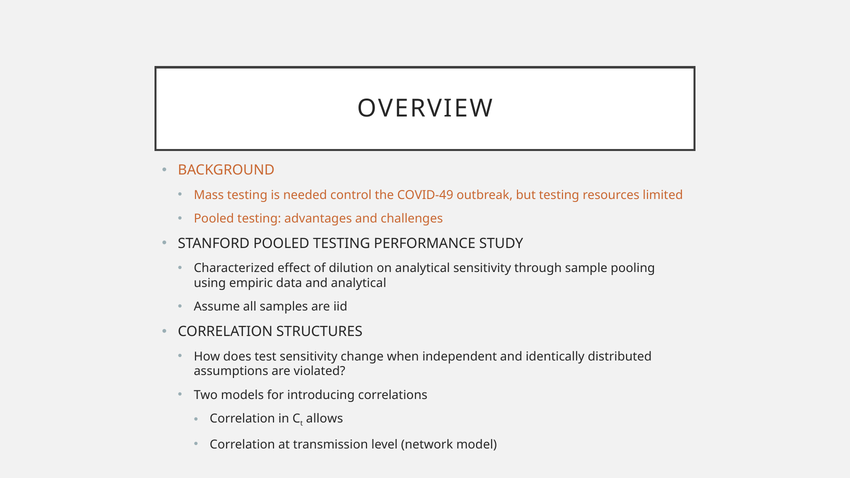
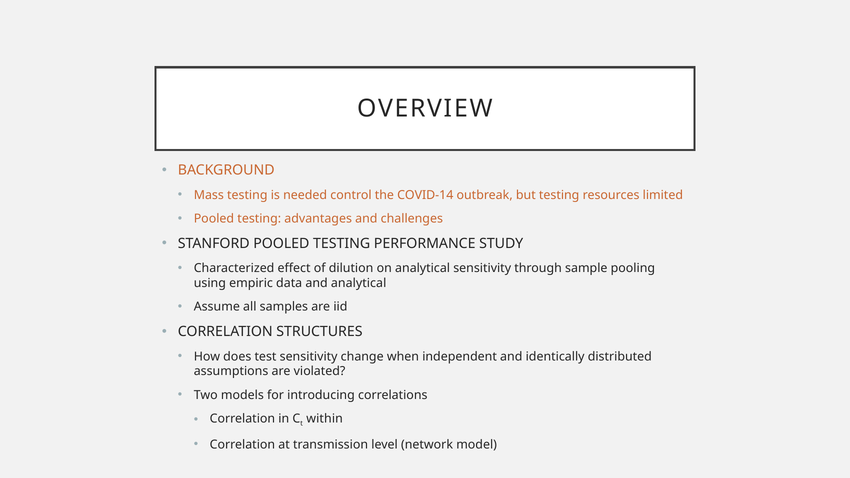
COVID-49: COVID-49 -> COVID-14 (425, 195)
allows: allows -> within (325, 419)
